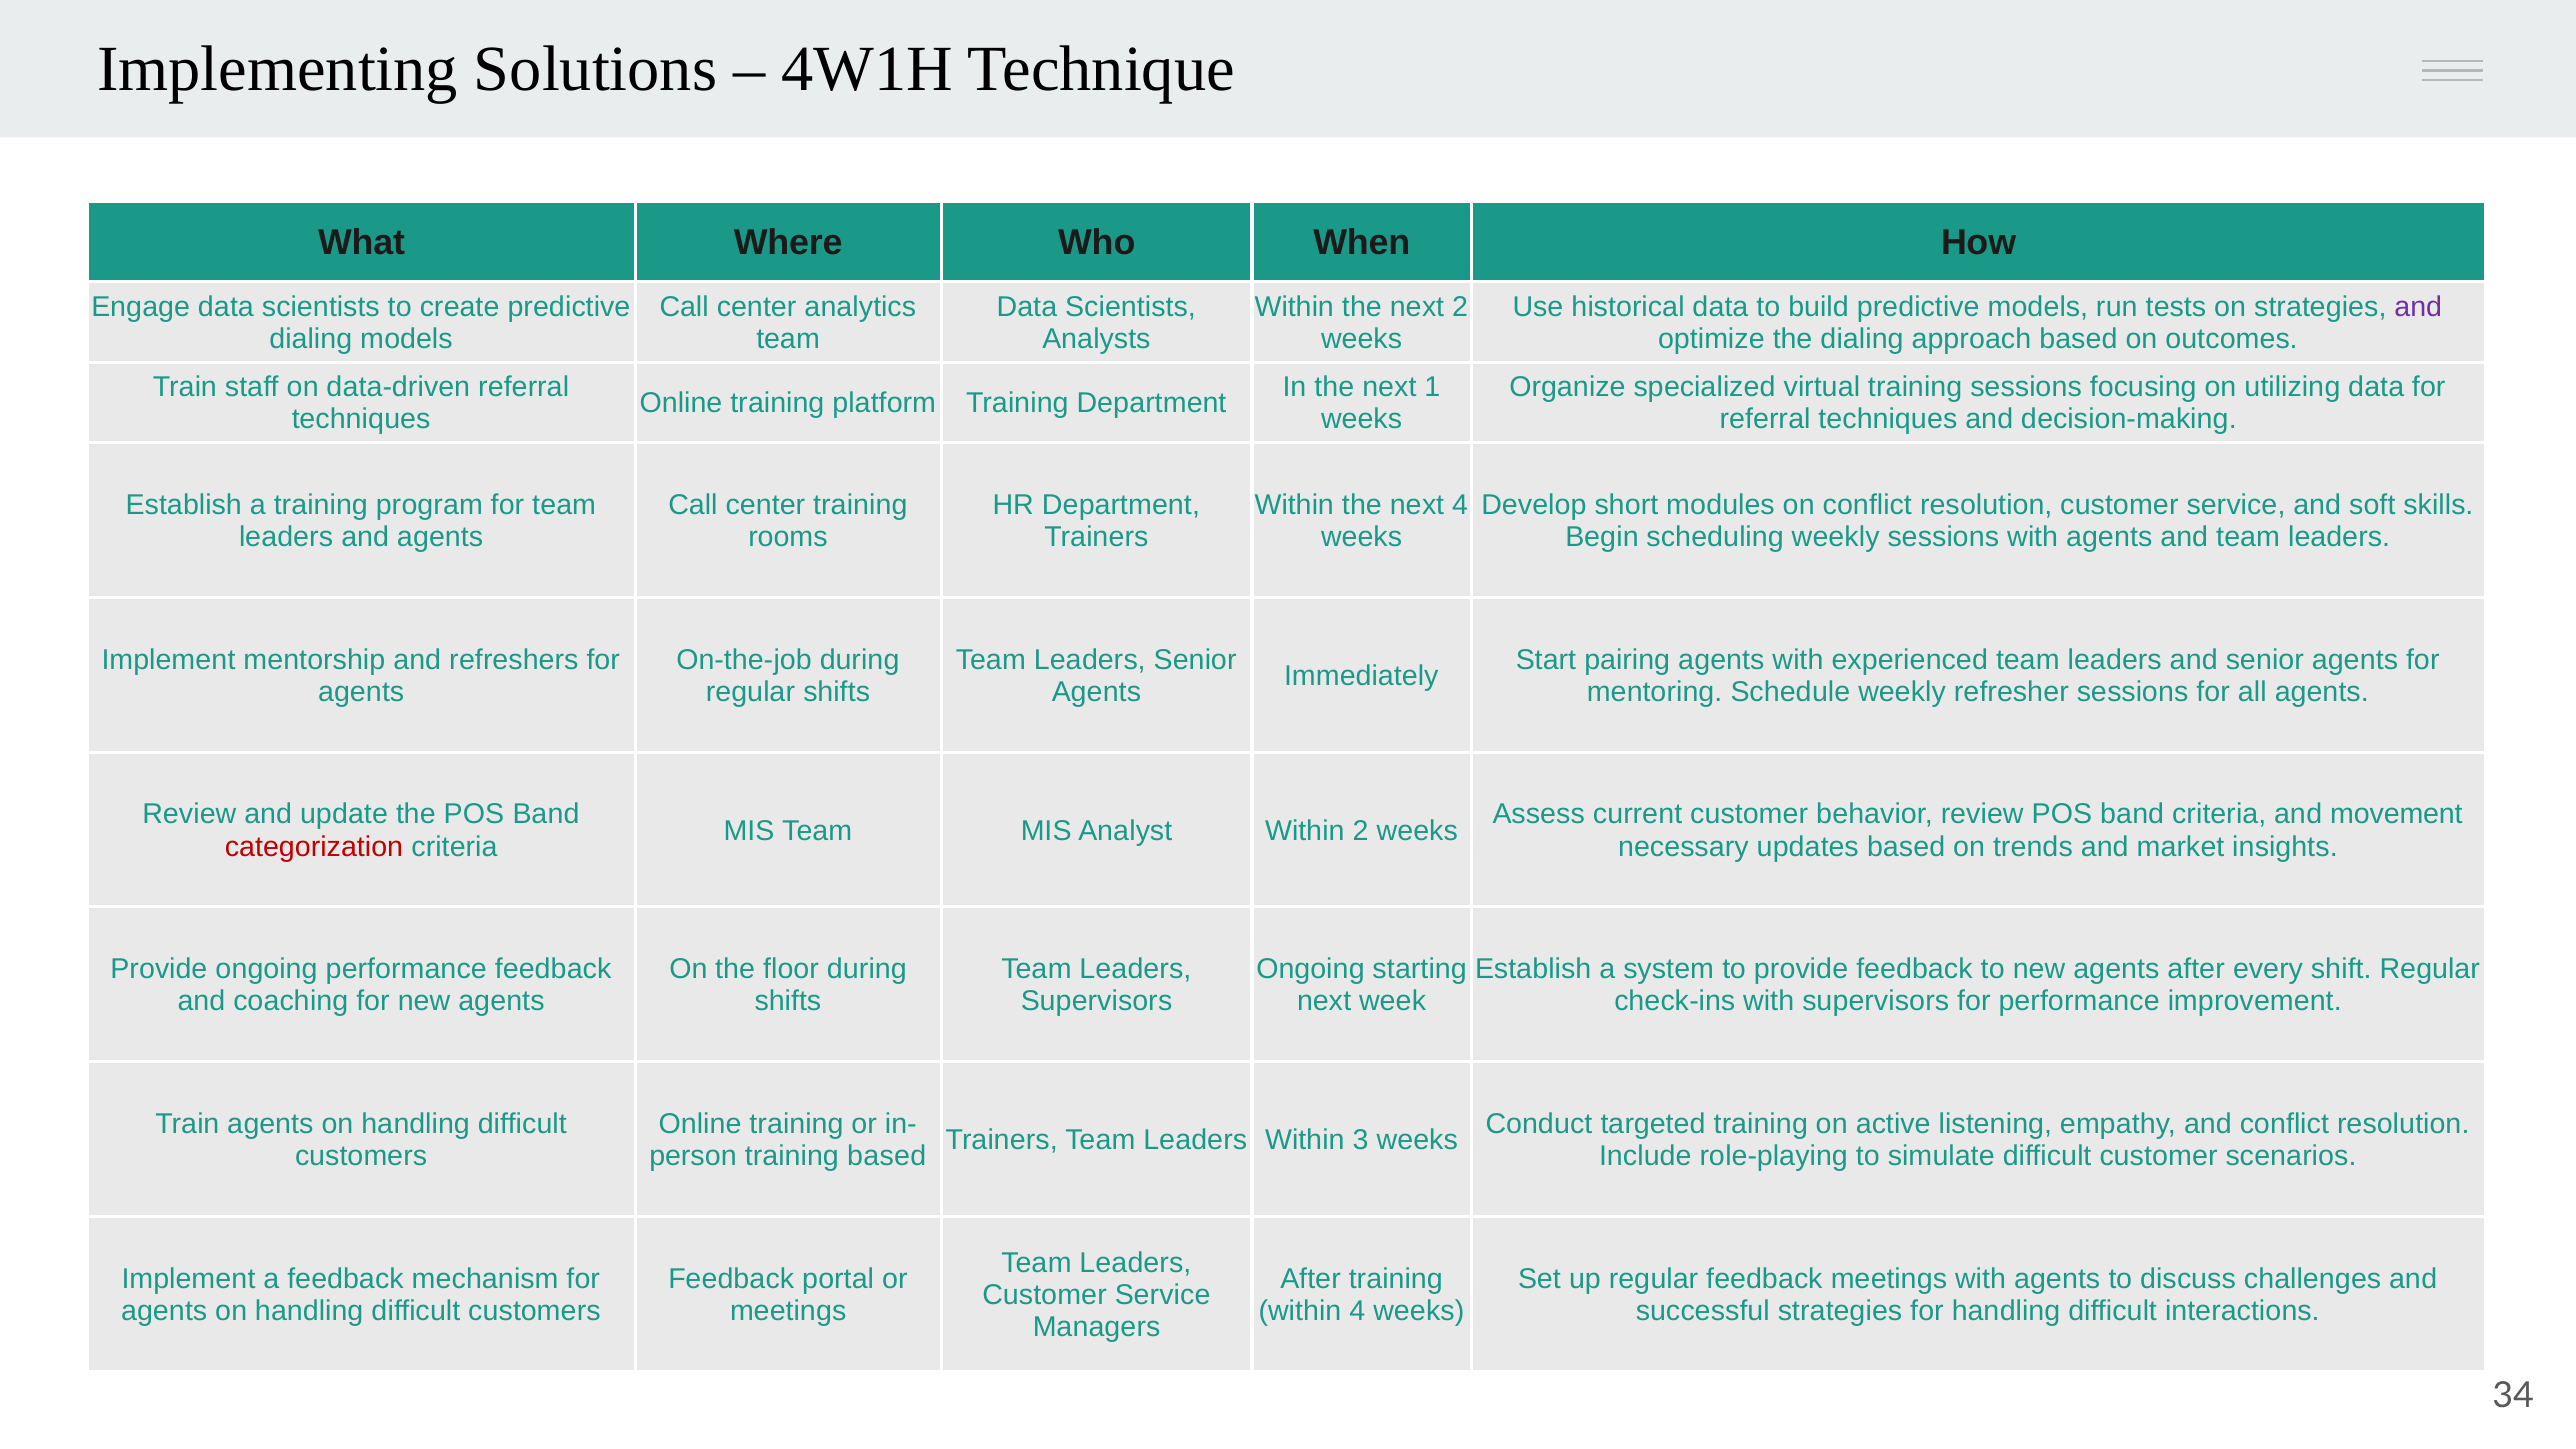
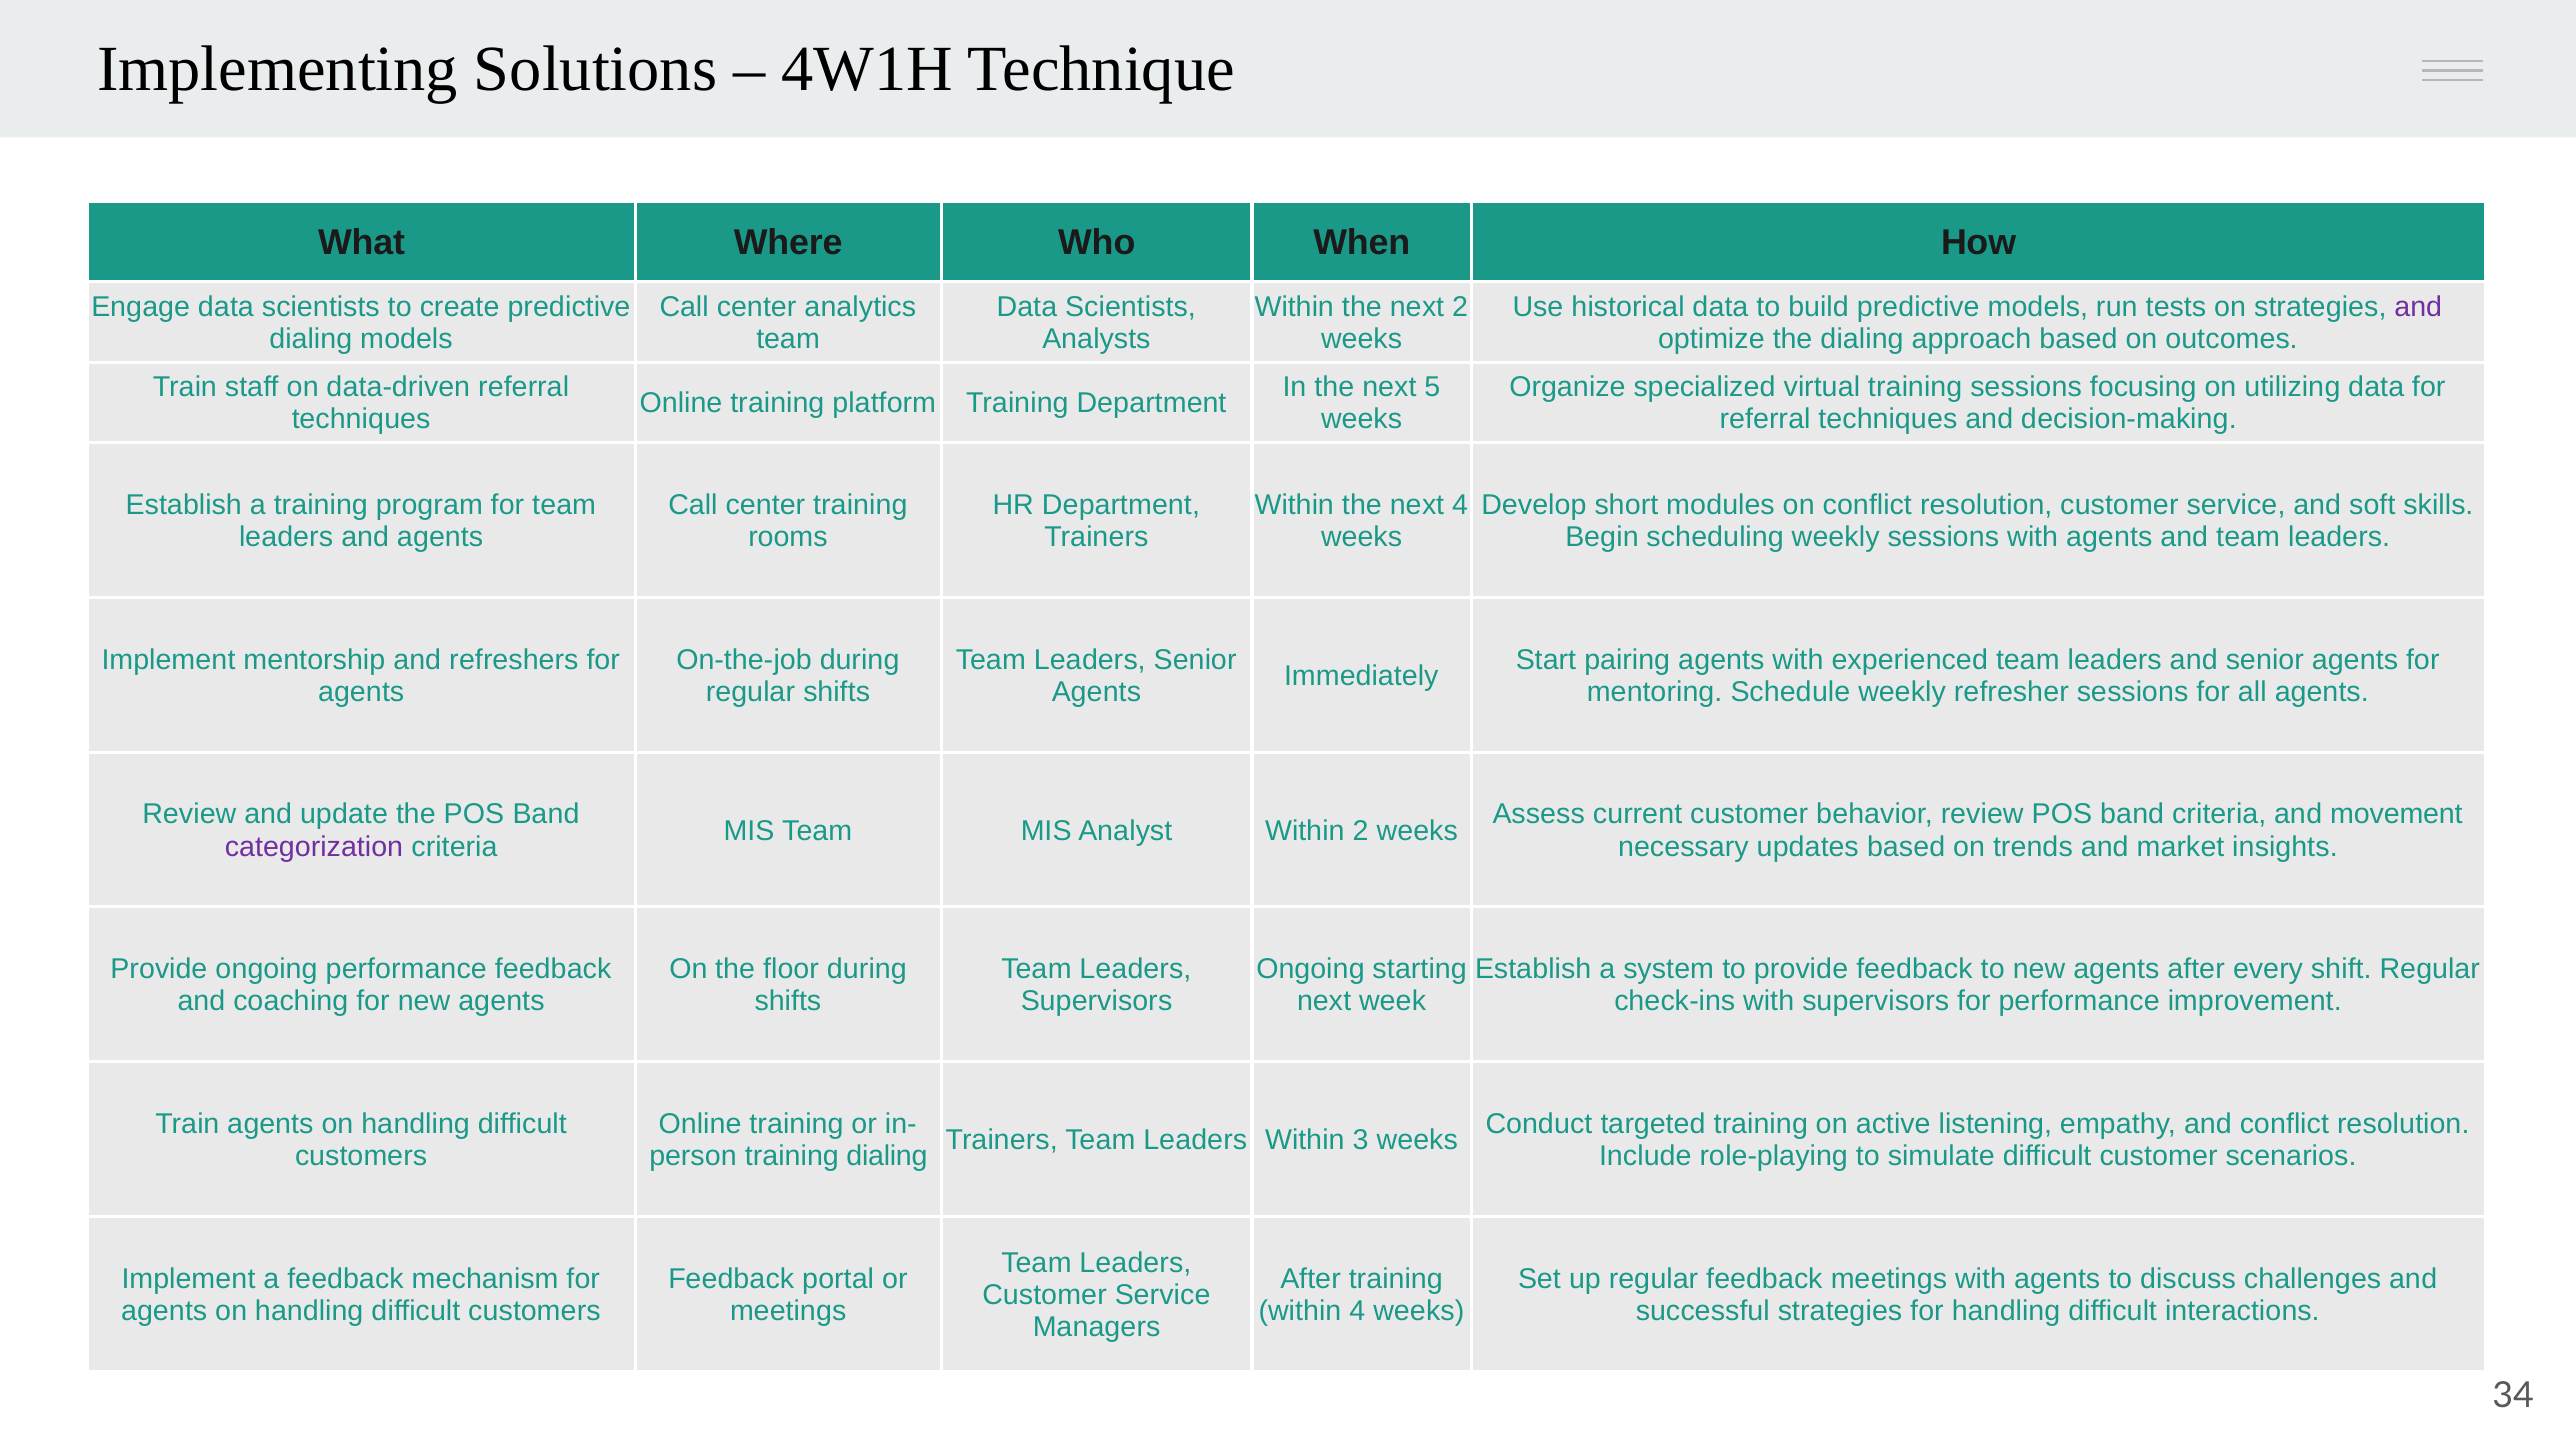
1: 1 -> 5 (1432, 387)
categorization colour: red -> purple (314, 847)
training based: based -> dialing (887, 1156)
